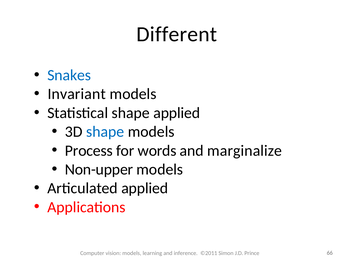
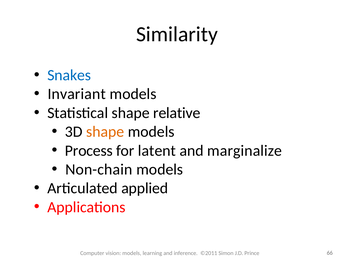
Different: Different -> Similarity (177, 34)
shape applied: applied -> relative (177, 113)
shape colour: blue -> orange (105, 132)
words: words -> latent (157, 151)
Non-upper: Non-upper -> Non-chain (99, 170)
